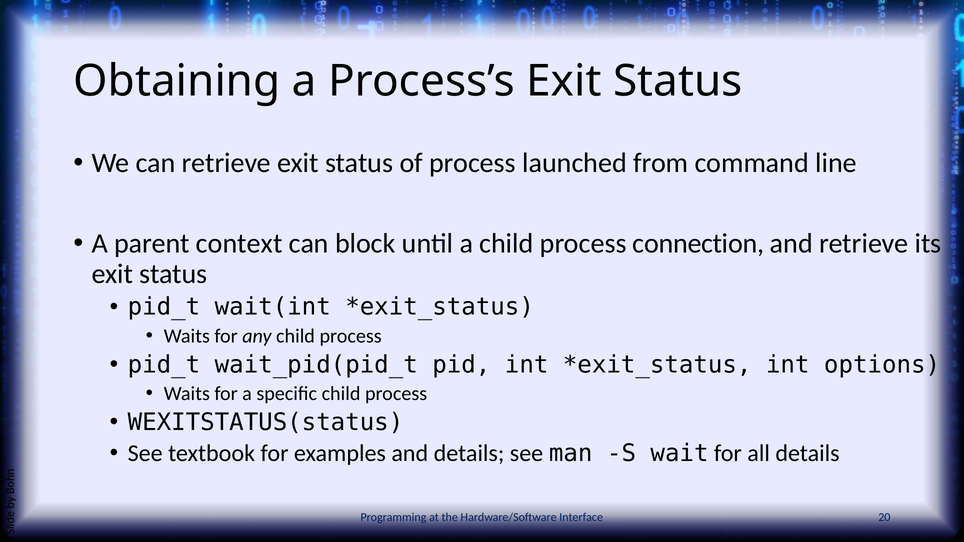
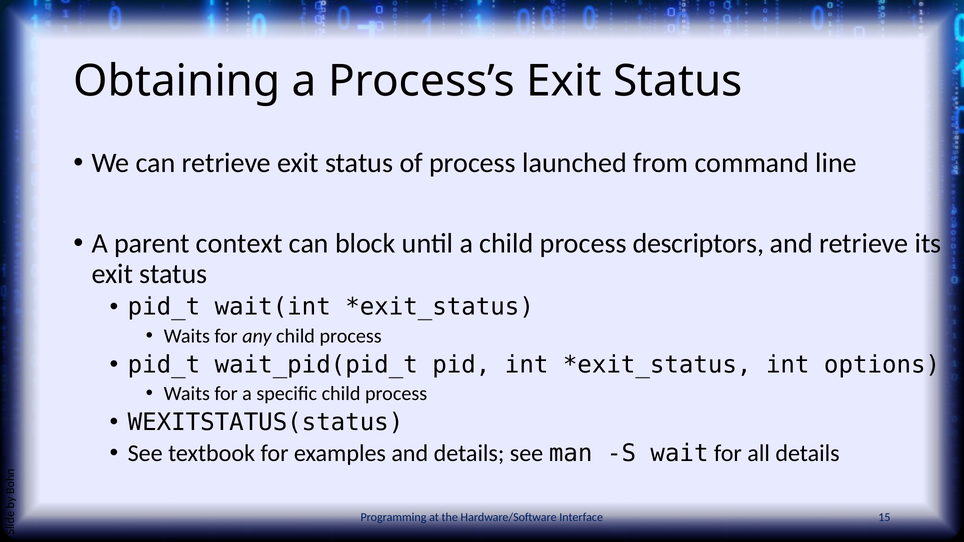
connection: connection -> descriptors (698, 244)
20: 20 -> 15 (884, 518)
